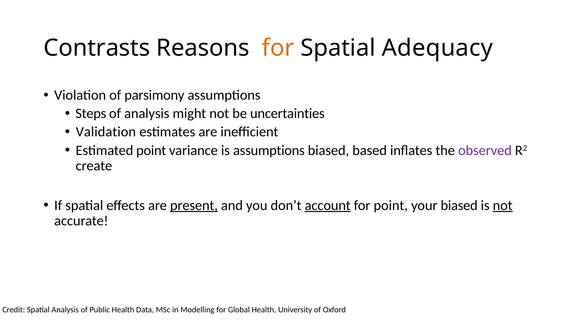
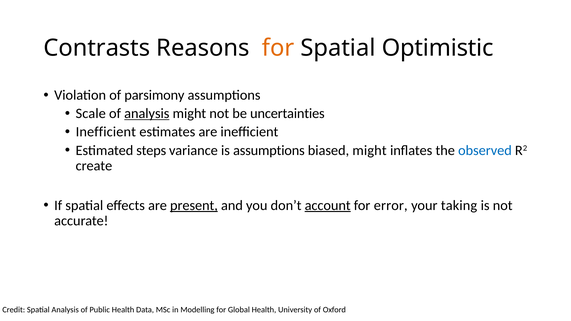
Adequacy: Adequacy -> Optimistic (438, 48)
Steps: Steps -> Scale (91, 114)
analysis underline: none -> present (147, 114)
Validation: Validation -> Inefficient (106, 132)
Estimated point: point -> steps (151, 150)
biased based: based -> might (370, 150)
observed colour: purple -> blue (485, 150)
for point: point -> error (391, 206)
your biased: biased -> taking (459, 206)
not underline: present -> none (503, 206)
